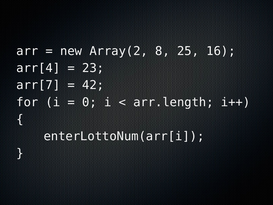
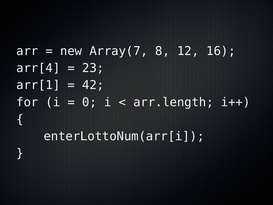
Array(2: Array(2 -> Array(7 (119, 51)
25: 25 -> 12 (188, 51)
arr[7: arr[7 -> arr[1 (38, 85)
